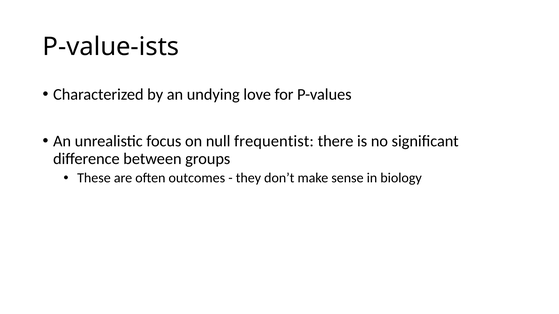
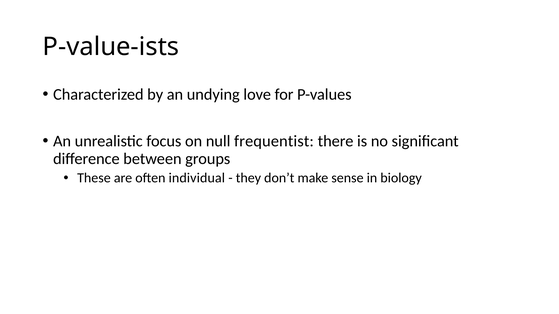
outcomes: outcomes -> individual (197, 178)
